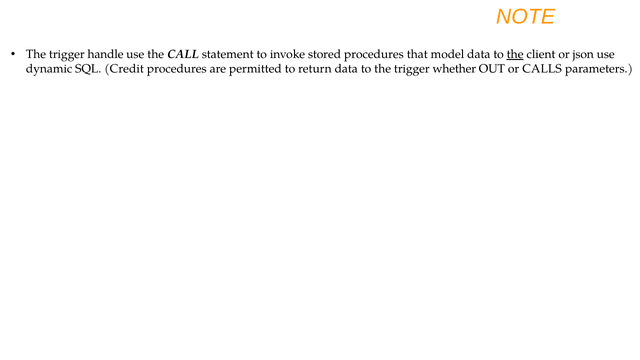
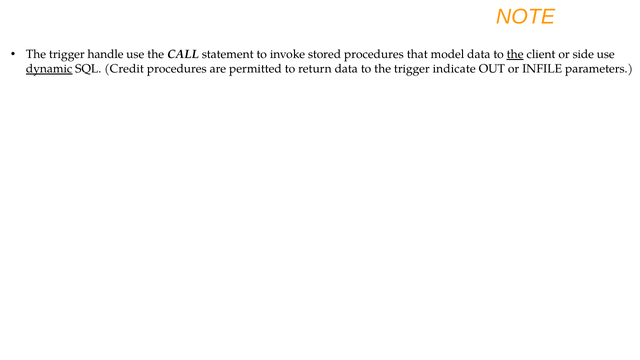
json: json -> side (583, 54)
dynamic underline: none -> present (49, 69)
whether: whether -> indicate (454, 69)
CALLS: CALLS -> INFILE (542, 69)
